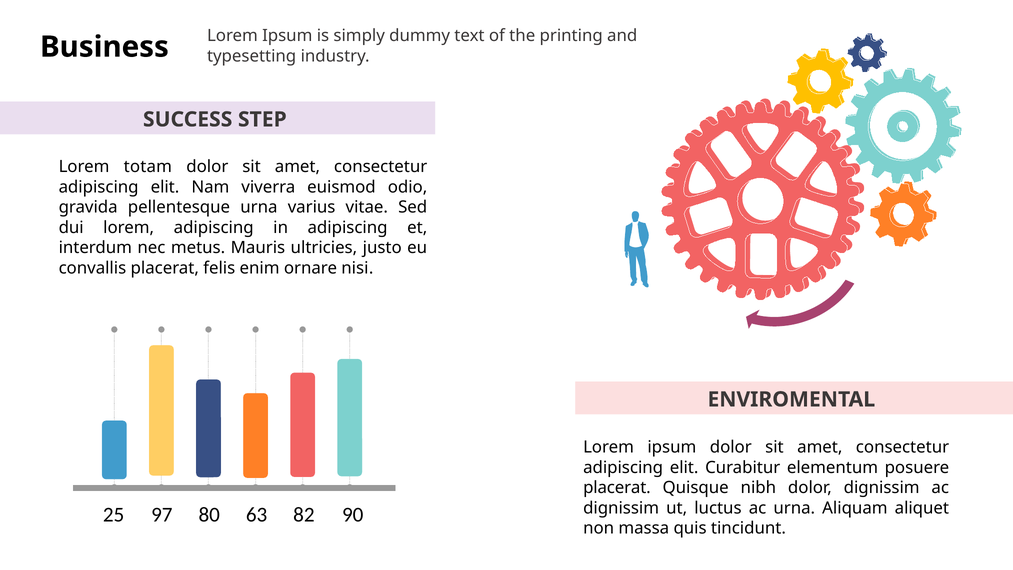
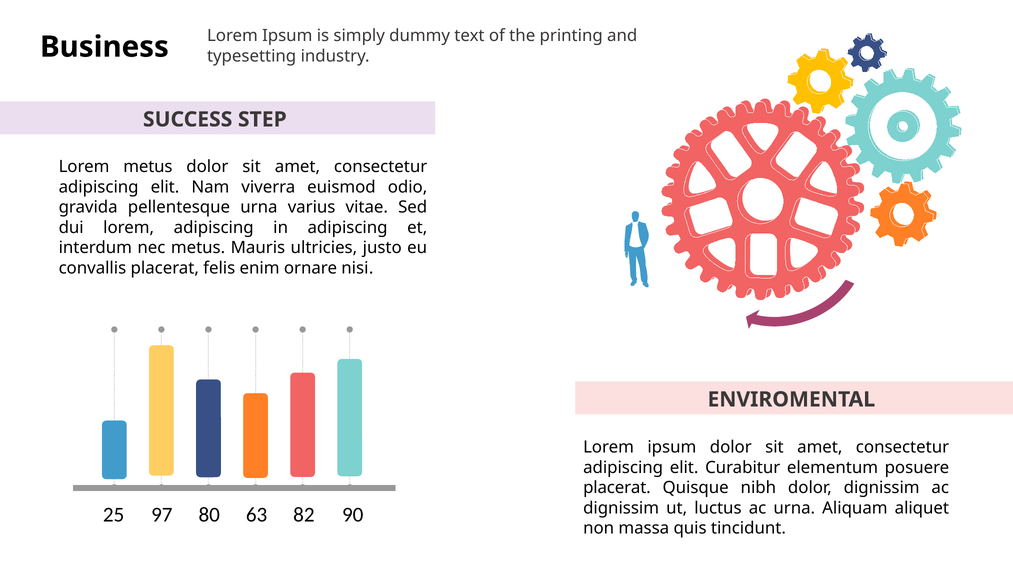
Lorem totam: totam -> metus (148, 167)
